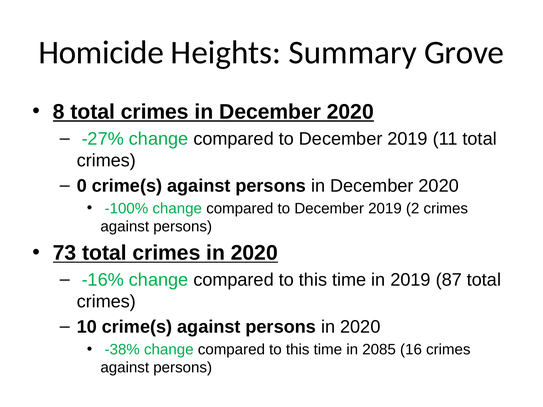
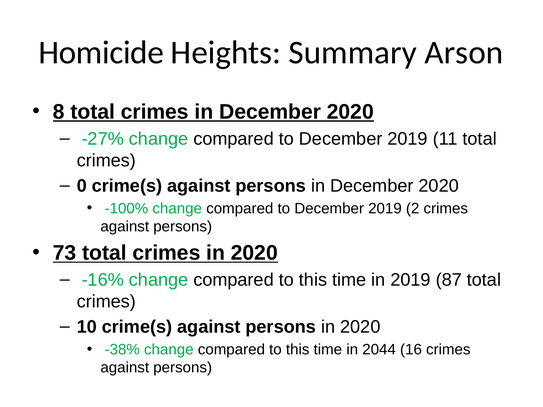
Grove: Grove -> Arson (464, 53)
2085: 2085 -> 2044 (379, 350)
